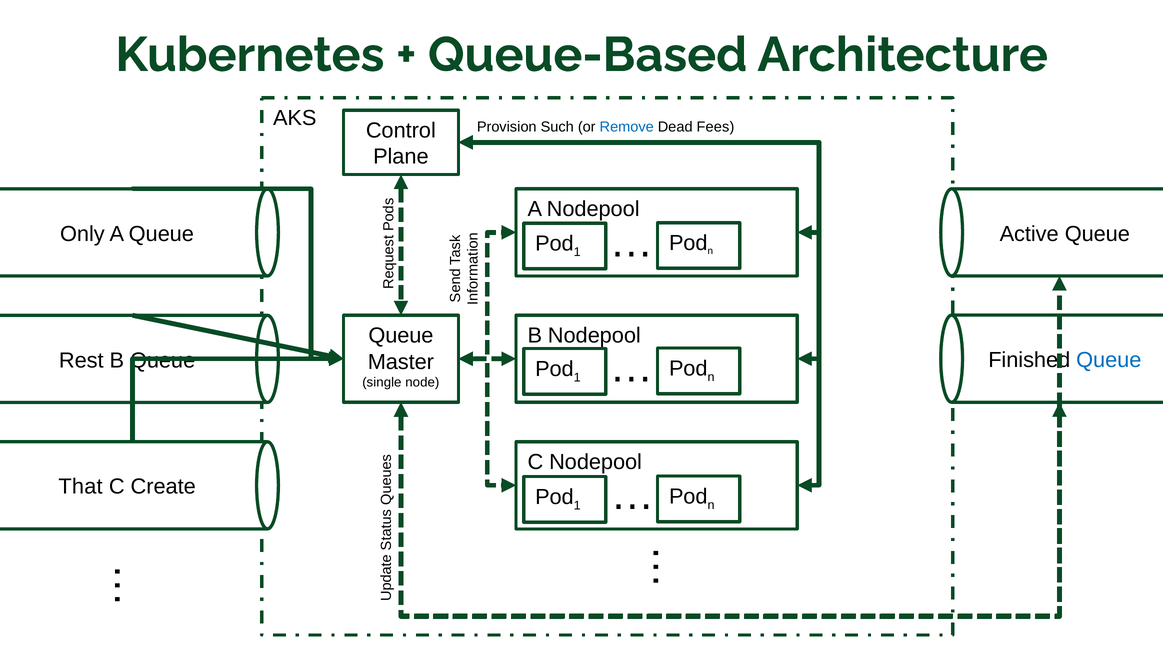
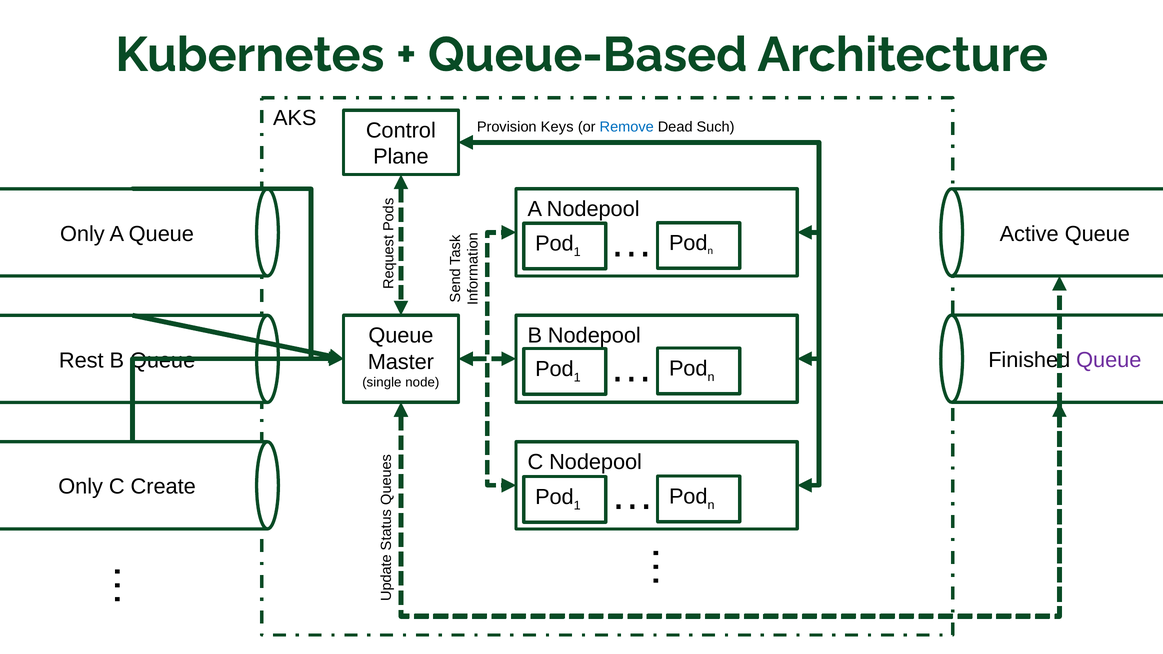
Such: Such -> Keys (557, 127)
Fees: Fees -> Such (716, 127)
Queue colour: blue -> purple (1109, 360)
That: That -> Only (81, 487)
